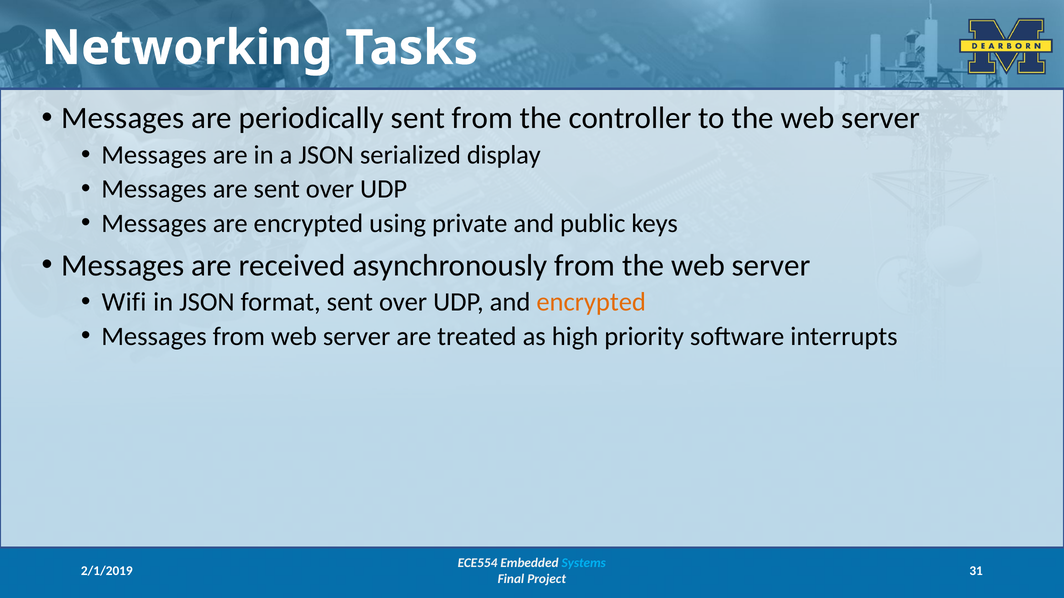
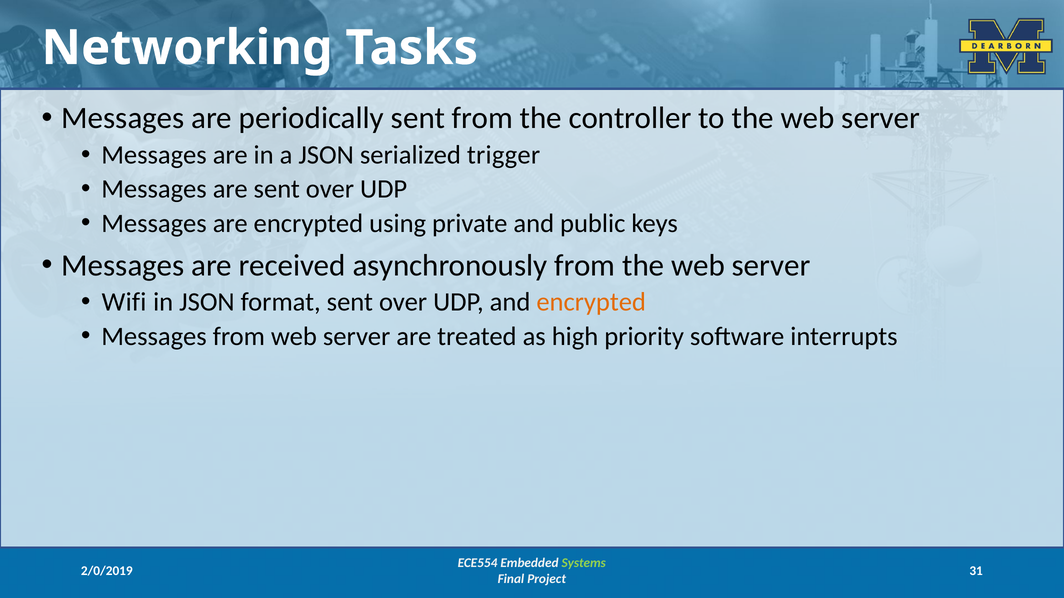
display: display -> trigger (504, 155)
Systems colour: light blue -> light green (584, 564)
2/1/2019: 2/1/2019 -> 2/0/2019 (107, 572)
